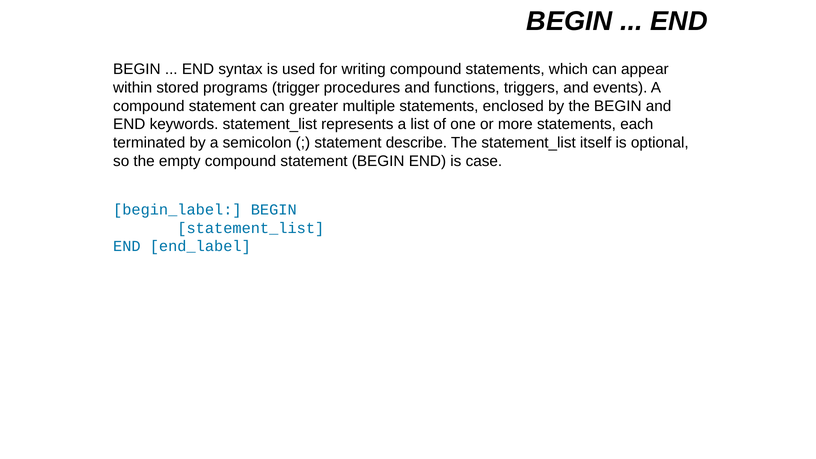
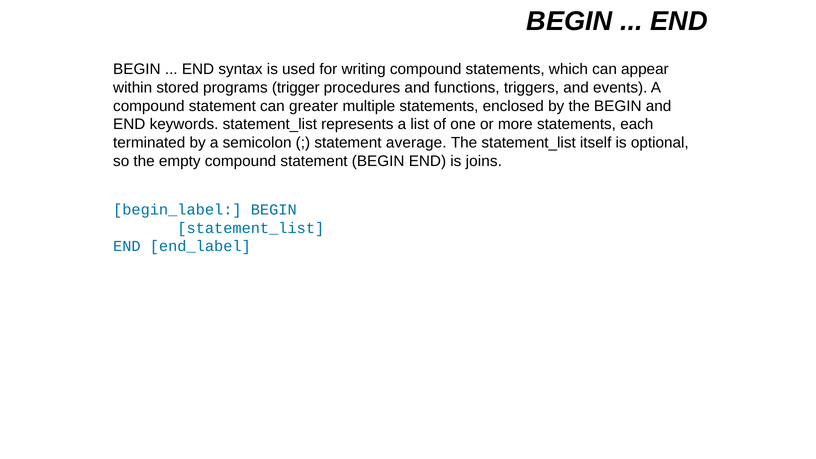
describe: describe -> average (416, 143)
case: case -> joins (484, 161)
